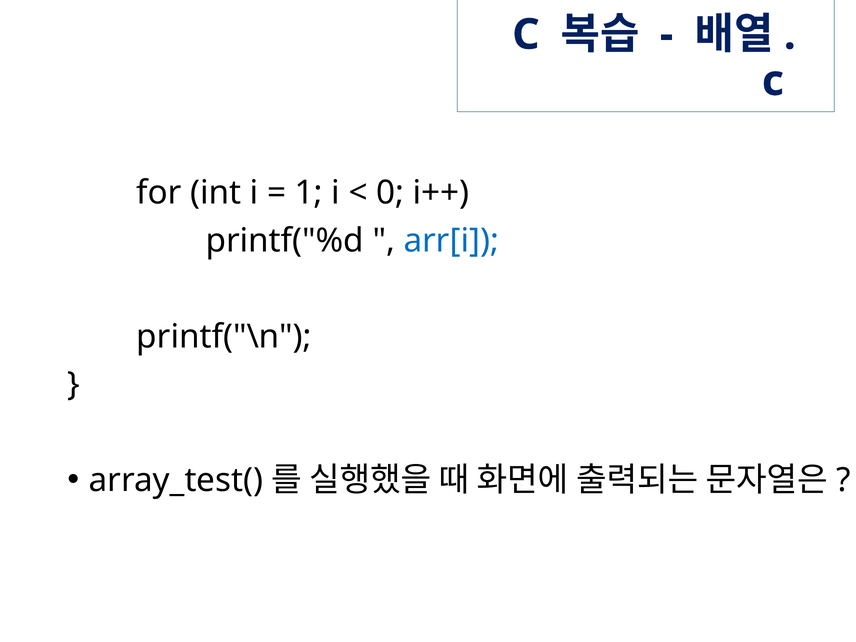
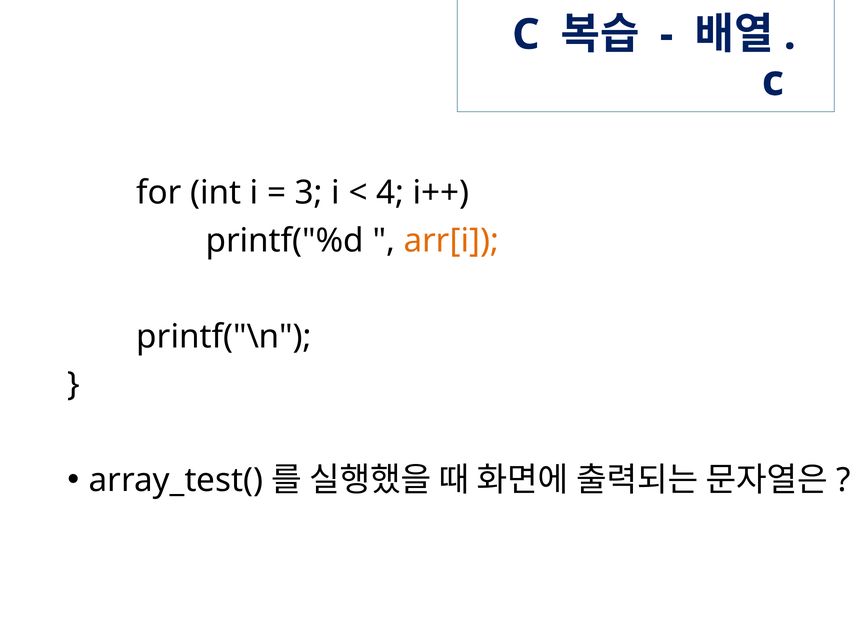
1: 1 -> 3 (309, 193)
0: 0 -> 4 (390, 193)
arr[i colour: blue -> orange (451, 241)
